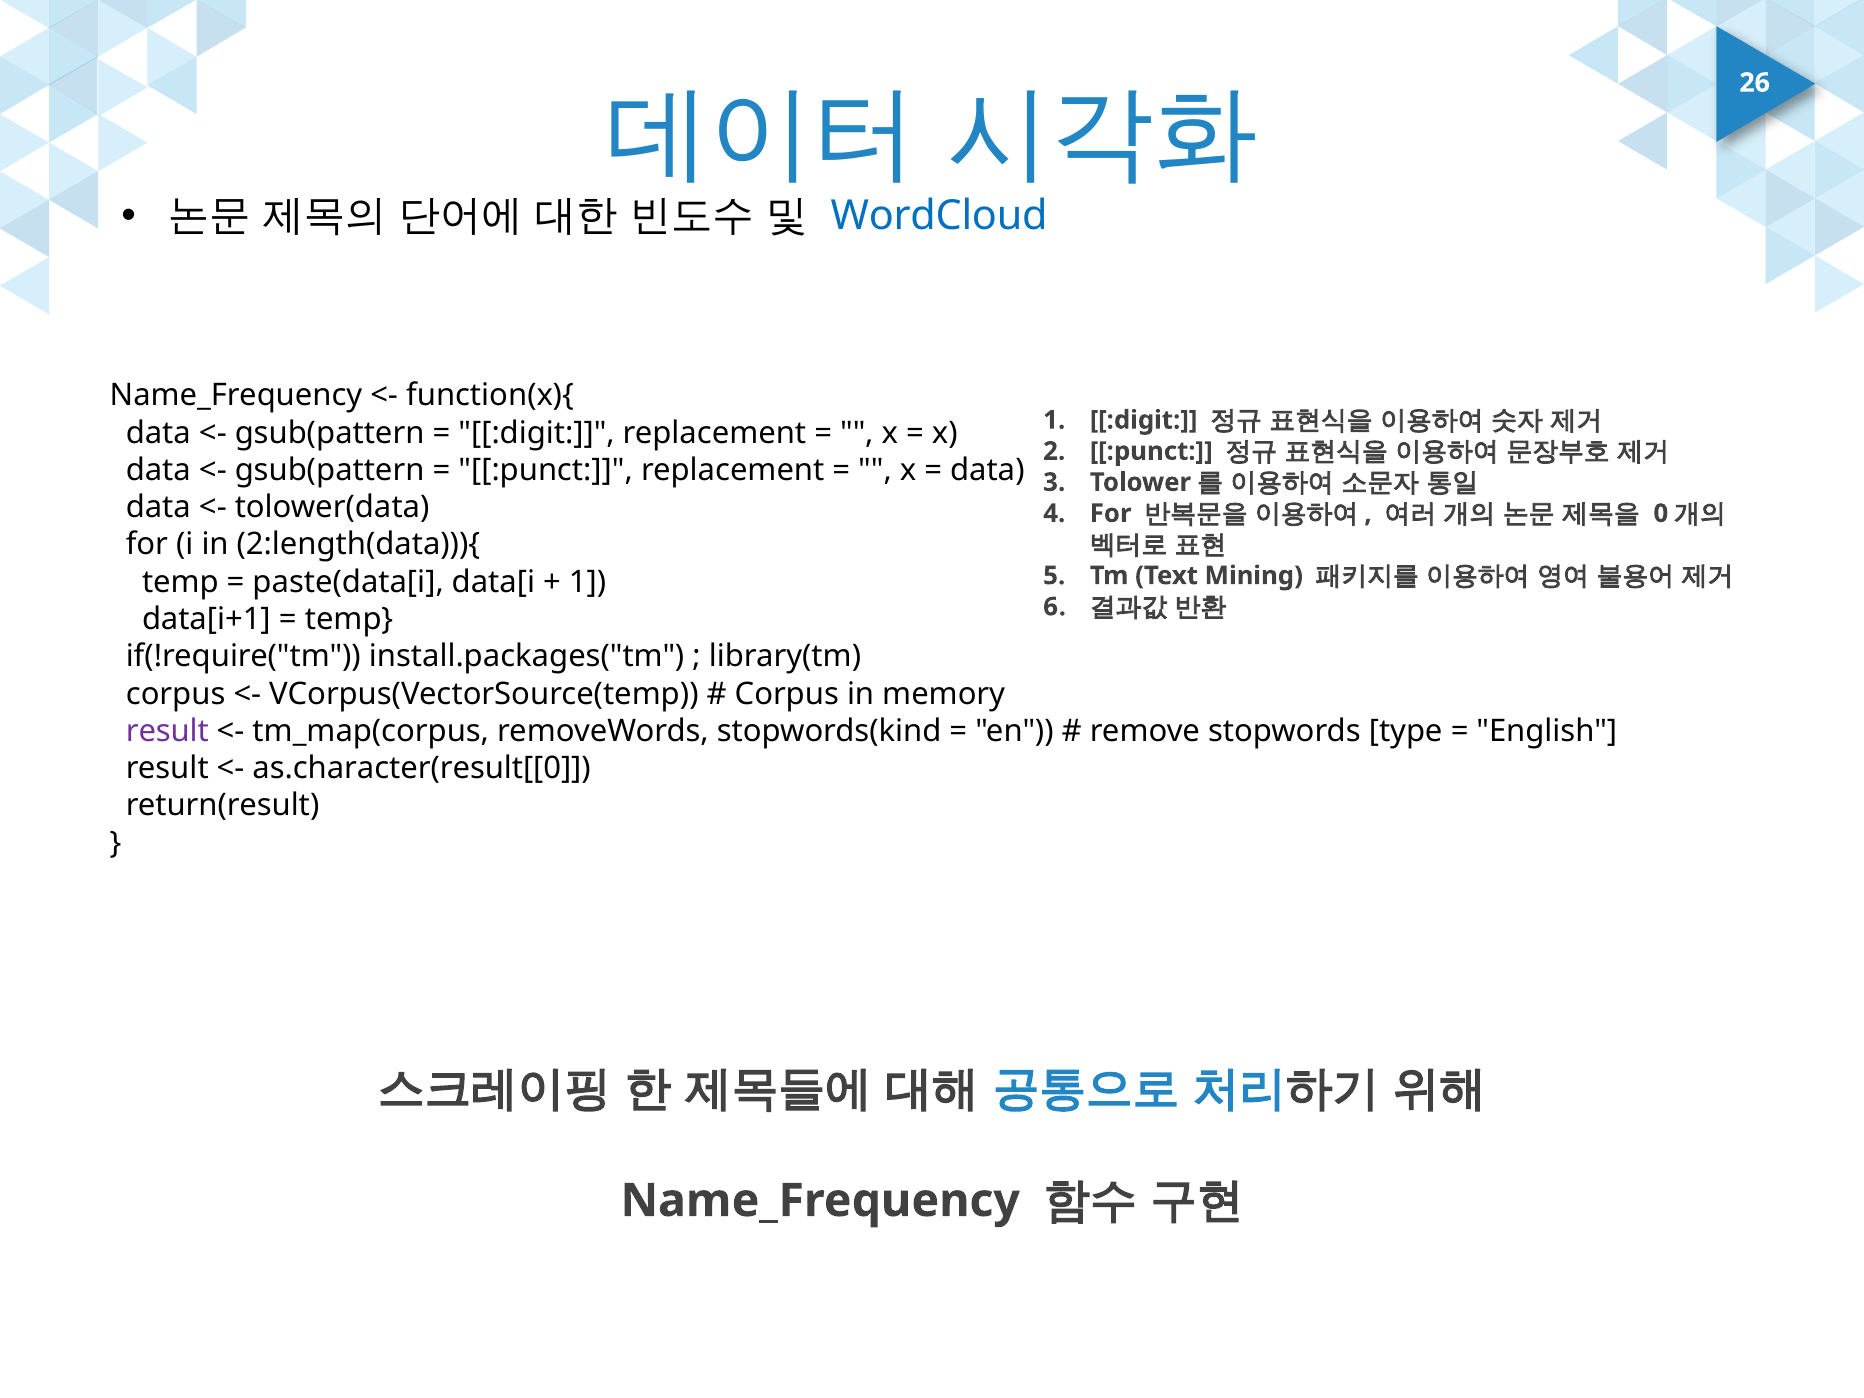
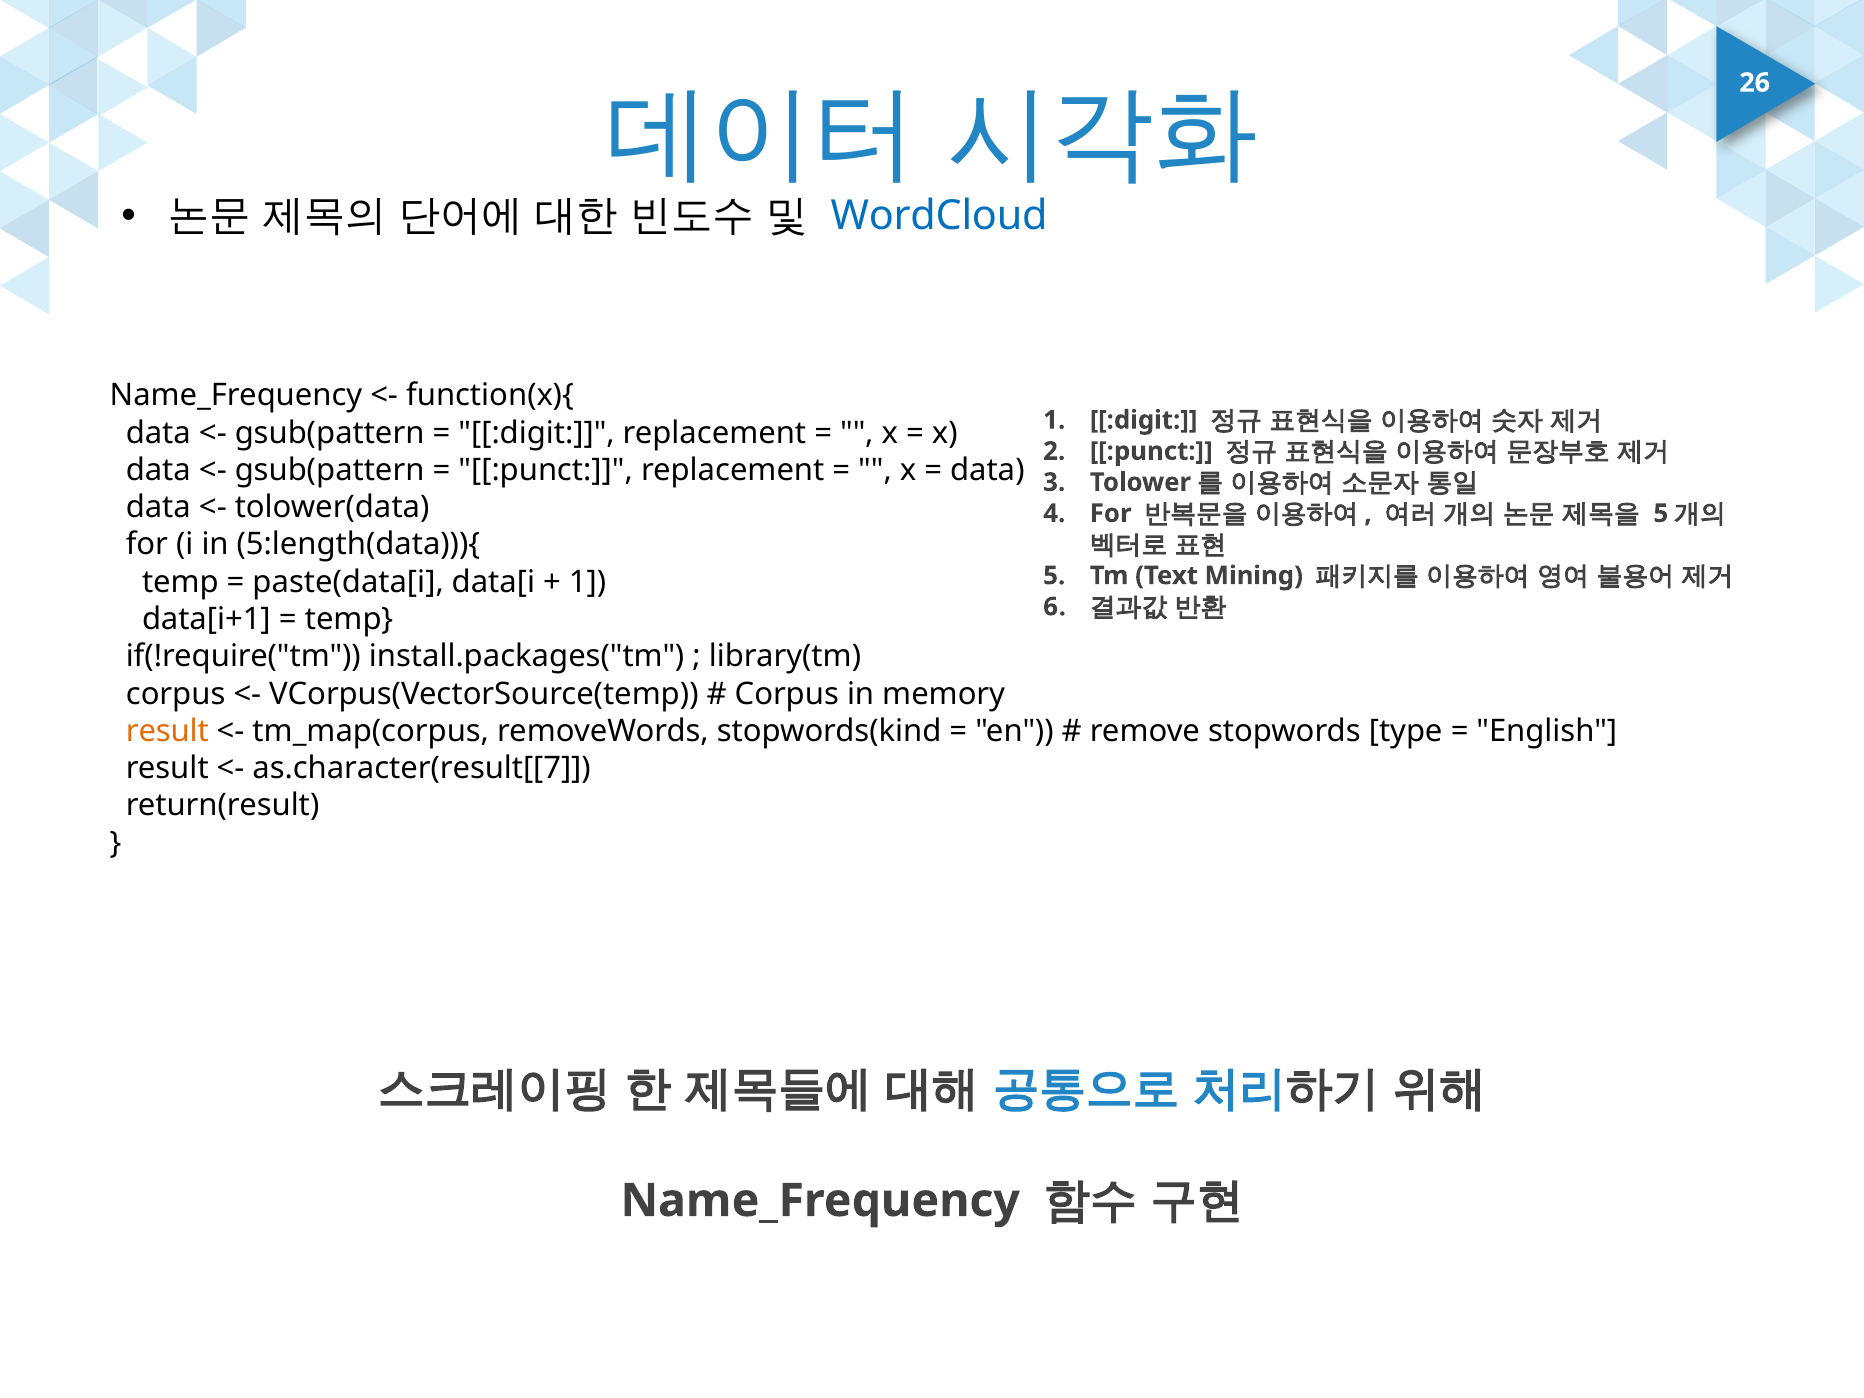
0: 0 -> 5 (1661, 513)
2:length(data))){: 2:length(data))){ -> 5:length(data))){ (358, 545)
result colour: purple -> orange (167, 731)
as.character(result[[0: as.character(result[[0 -> as.character(result[[7 (422, 768)
